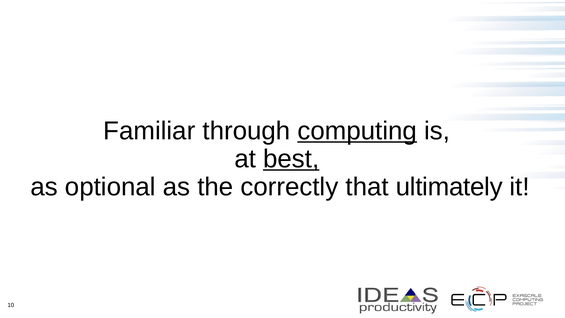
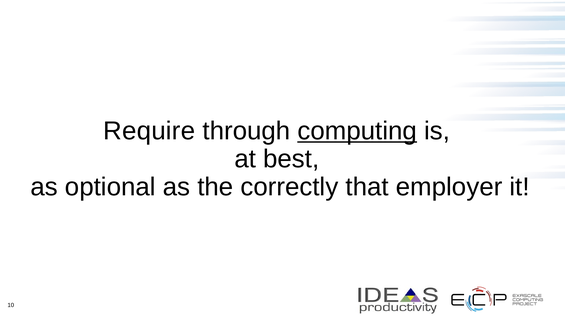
Familiar: Familiar -> Require (149, 131)
best underline: present -> none (291, 159)
ultimately: ultimately -> employer (449, 187)
